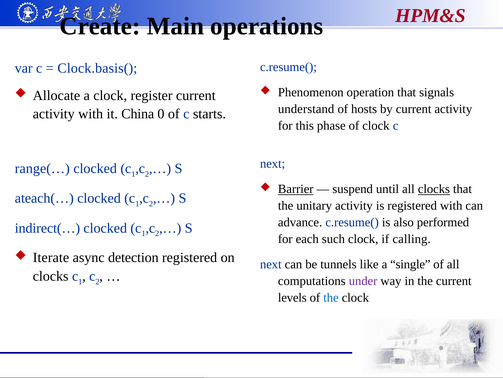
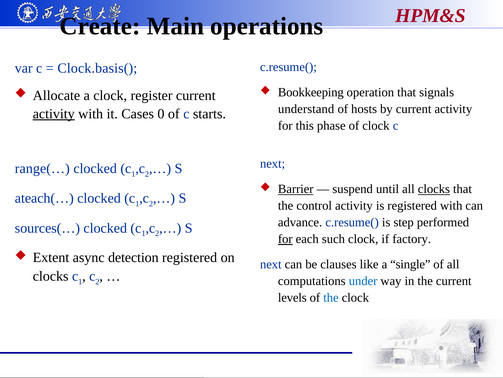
Phenomenon: Phenomenon -> Bookkeeping (311, 92)
activity underline: none -> present (54, 114)
China: China -> Cases (138, 114)
unitary: unitary -> control (314, 205)
also: also -> step (404, 222)
indirect(…: indirect(… -> sources(… (47, 228)
for underline: none -> present (285, 239)
calling: calling -> factory (412, 239)
Iterate: Iterate -> Extent (51, 257)
tunnels: tunnels -> clauses (338, 264)
under colour: purple -> blue (363, 281)
